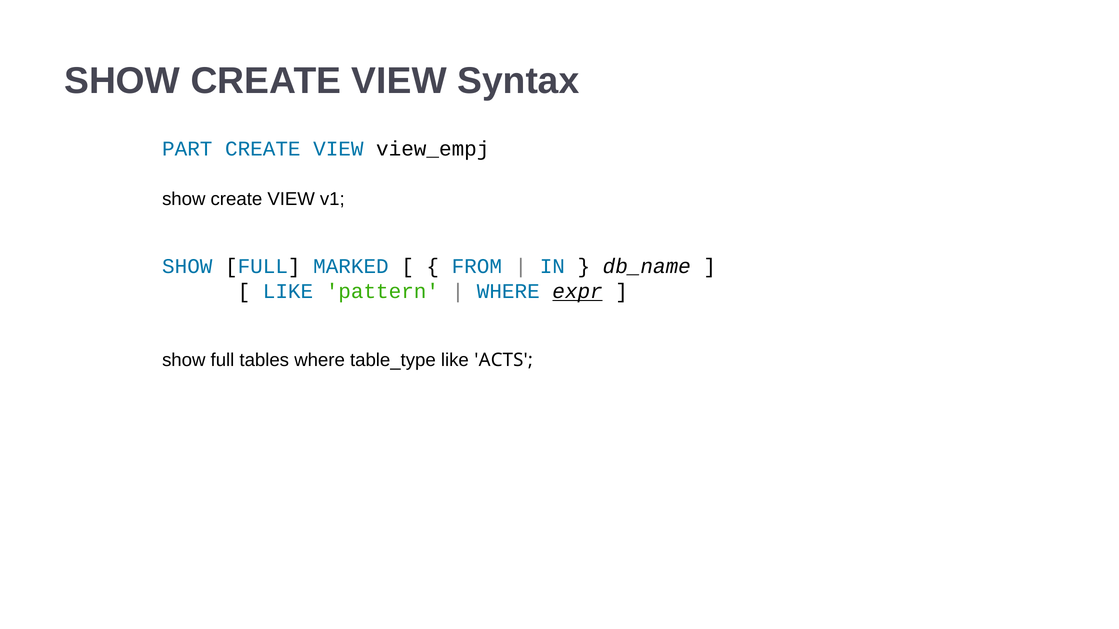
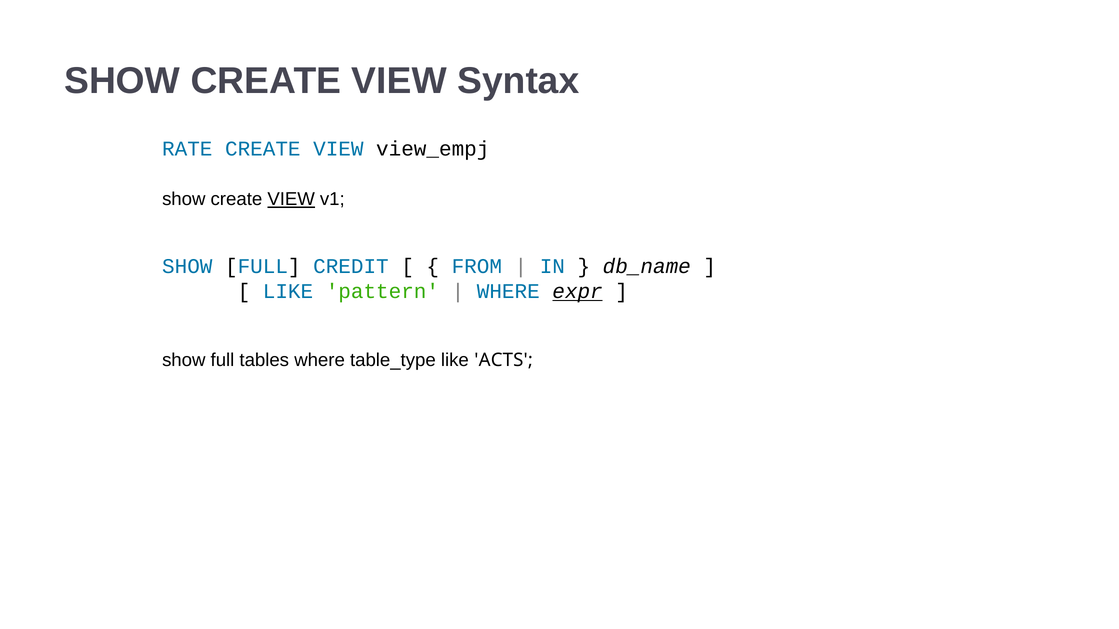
PART: PART -> RATE (187, 149)
VIEW underline: none -> present (291, 199)
MARKED: MARKED -> CREDIT (351, 267)
